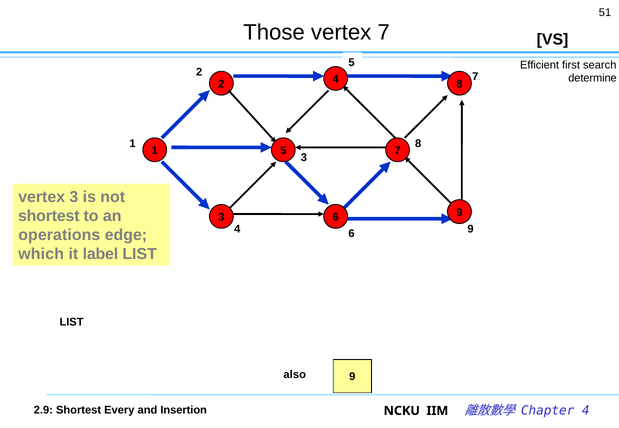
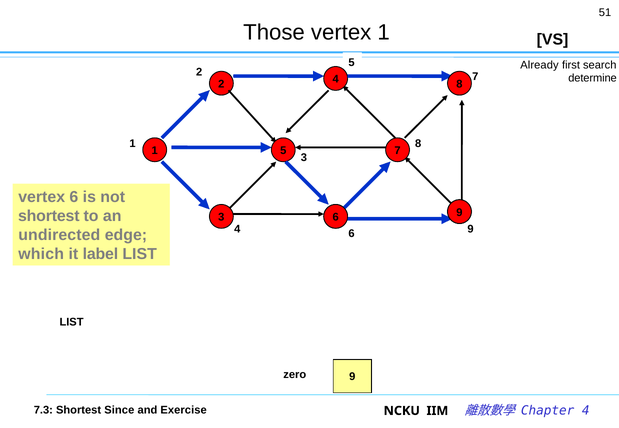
vertex 7: 7 -> 1 (384, 32)
Efficient: Efficient -> Already (539, 65)
vertex 3: 3 -> 6 (74, 197)
operations: operations -> undirected (59, 235)
also: also -> zero (295, 375)
2.9: 2.9 -> 7.3 (43, 411)
Every: Every -> Since (119, 411)
Insertion: Insertion -> Exercise (184, 411)
